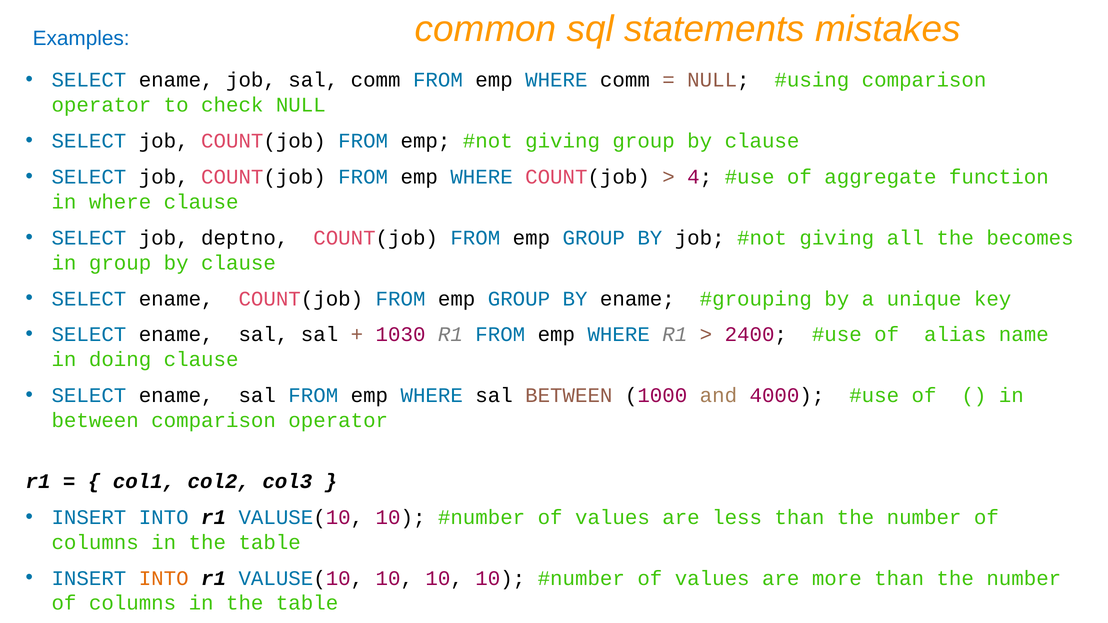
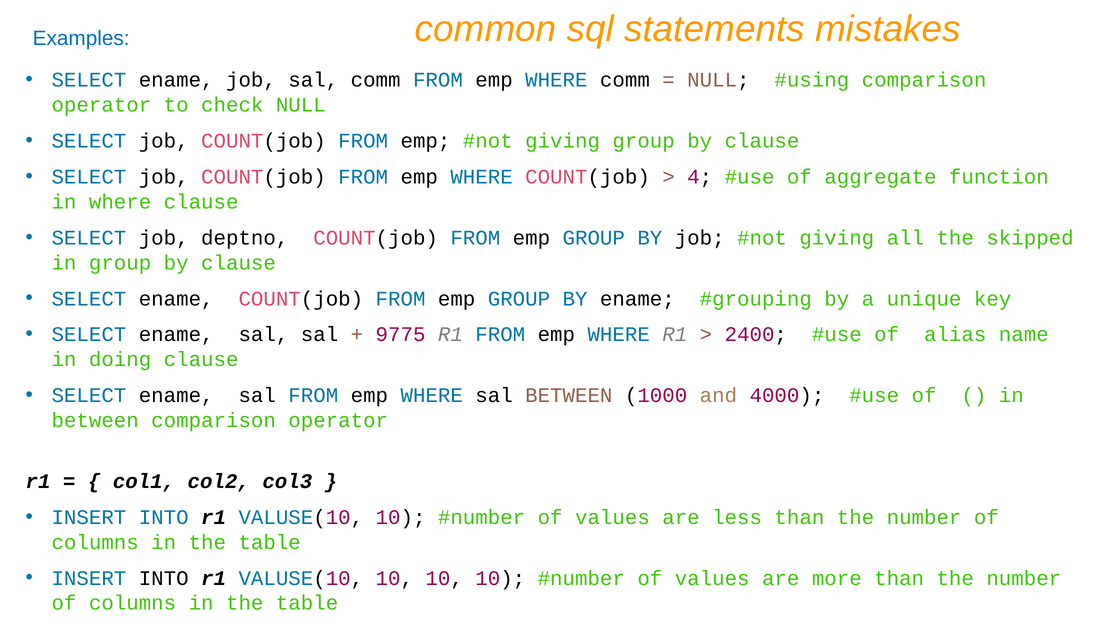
becomes: becomes -> skipped (1030, 238)
1030: 1030 -> 9775 (401, 335)
INTO colour: orange -> black (164, 578)
